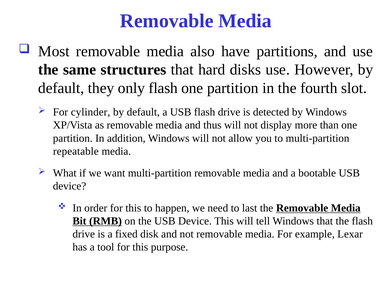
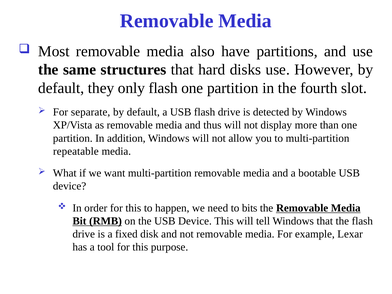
cylinder: cylinder -> separate (91, 112)
last: last -> bits (250, 208)
